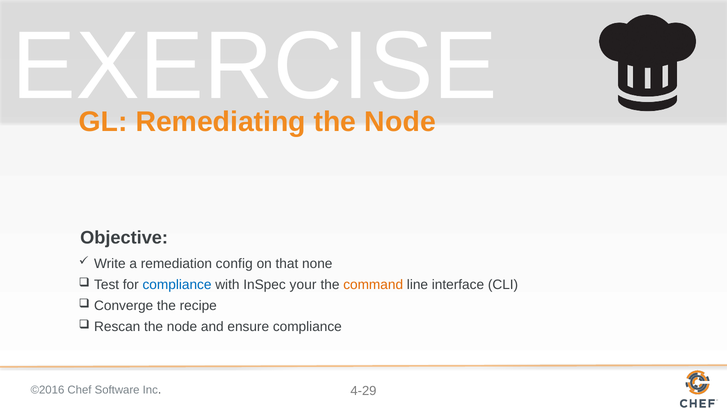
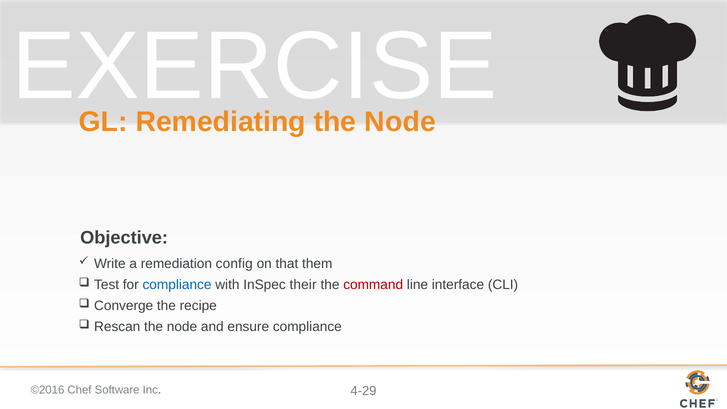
none: none -> them (317, 264)
your: your -> their (303, 285)
command colour: orange -> red (373, 285)
